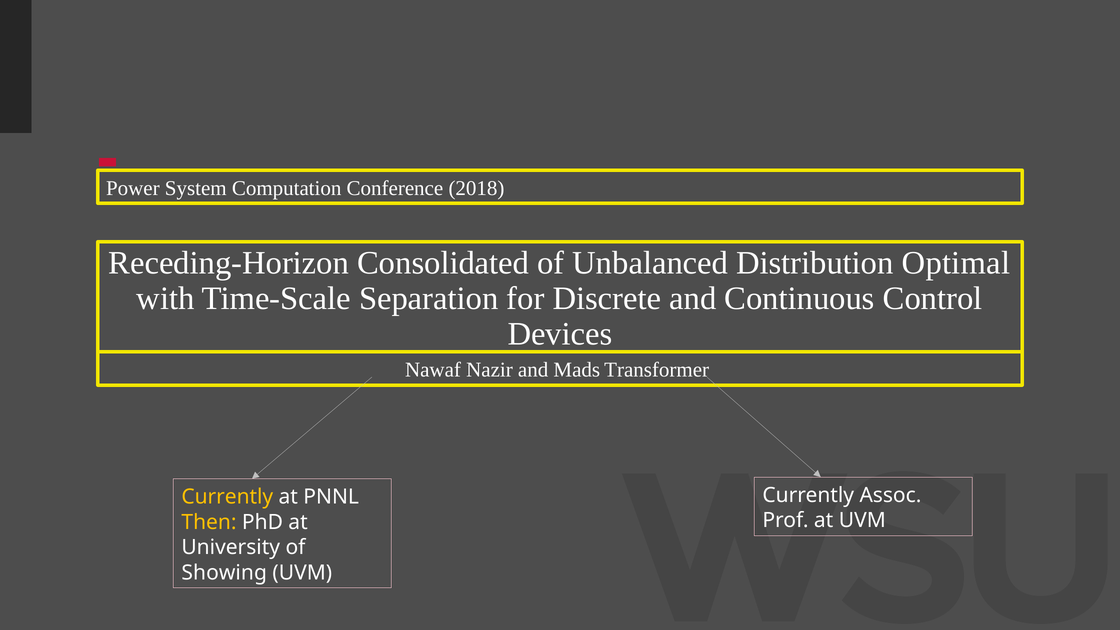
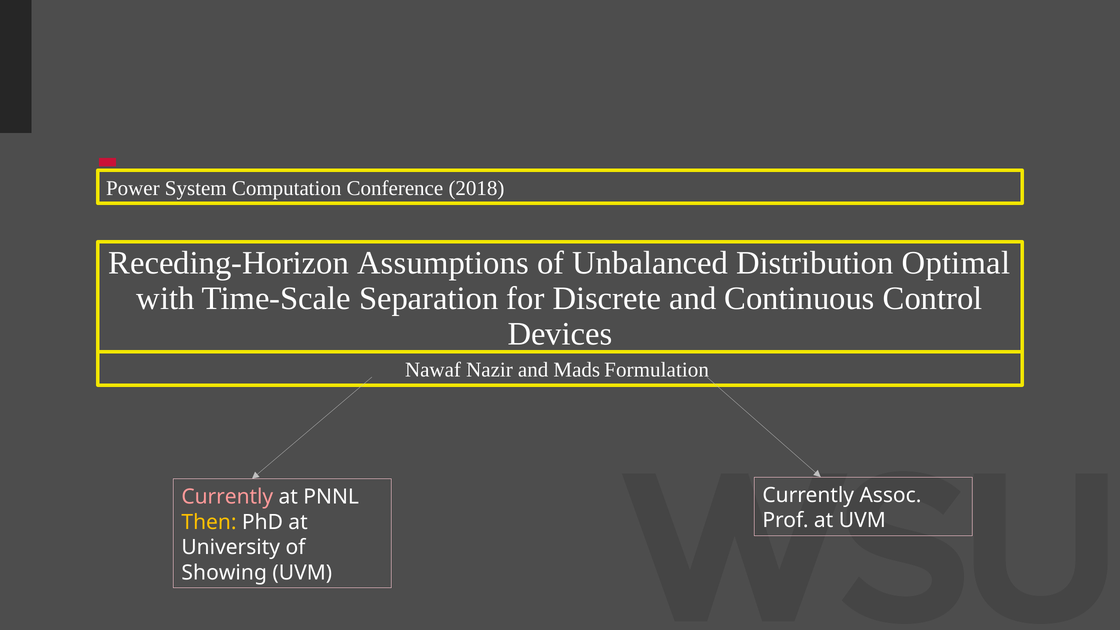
Consolidated: Consolidated -> Assumptions (443, 263)
Transformer: Transformer -> Formulation (657, 370)
Currently colour: yellow -> pink (227, 497)
